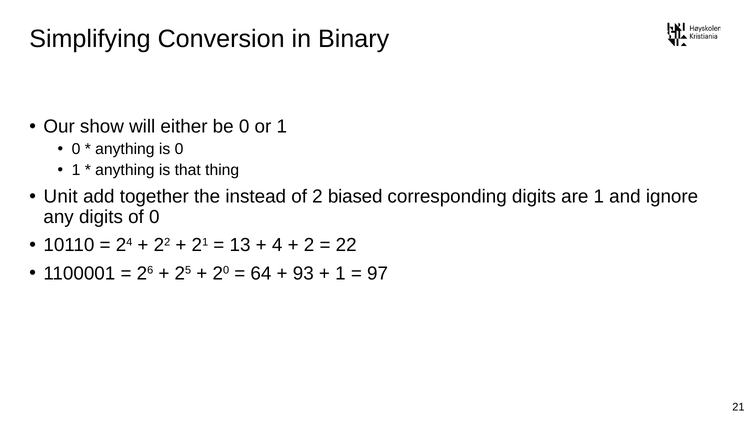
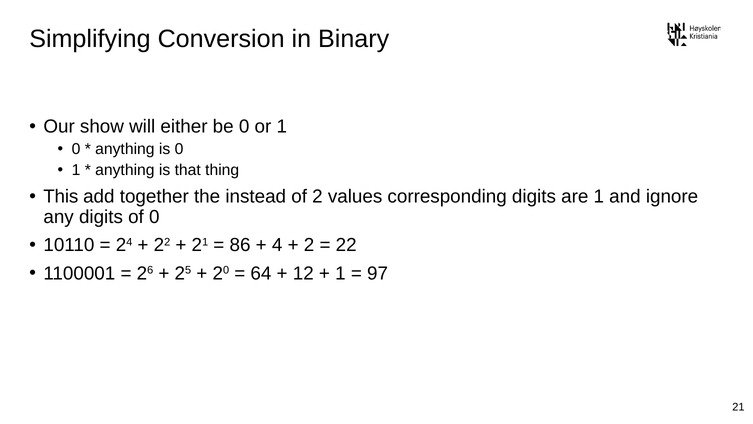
Unit: Unit -> This (61, 196)
biased: biased -> values (355, 196)
13: 13 -> 86 (240, 245)
93: 93 -> 12 (303, 273)
